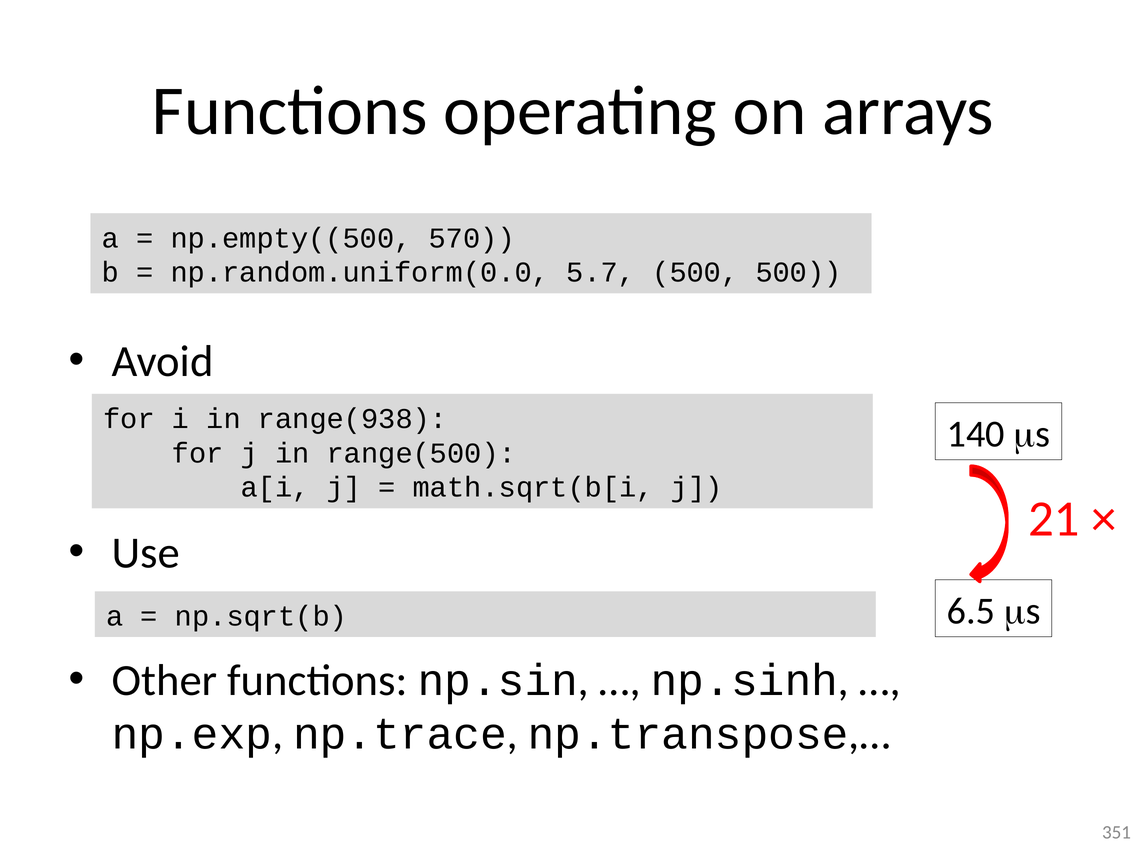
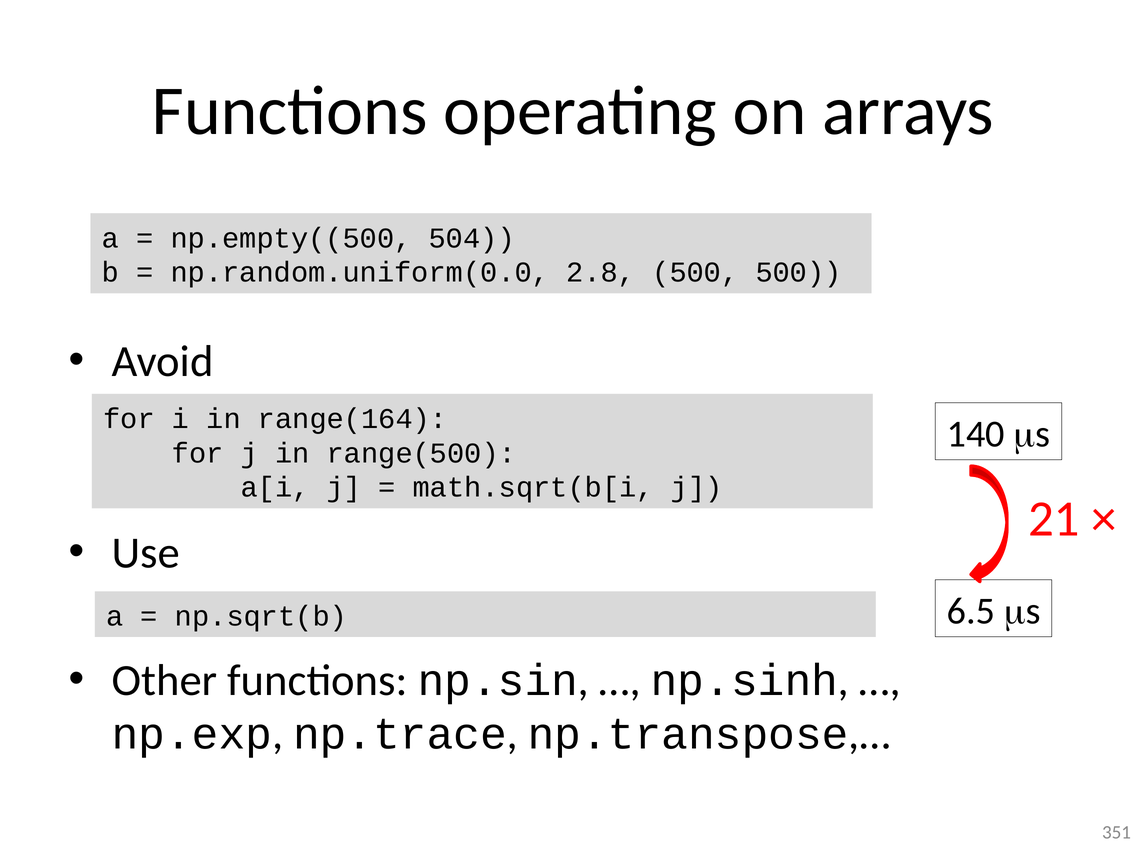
570: 570 -> 504 (472, 238)
5.7: 5.7 -> 2.8 (601, 273)
range(938: range(938 -> range(164 (353, 419)
